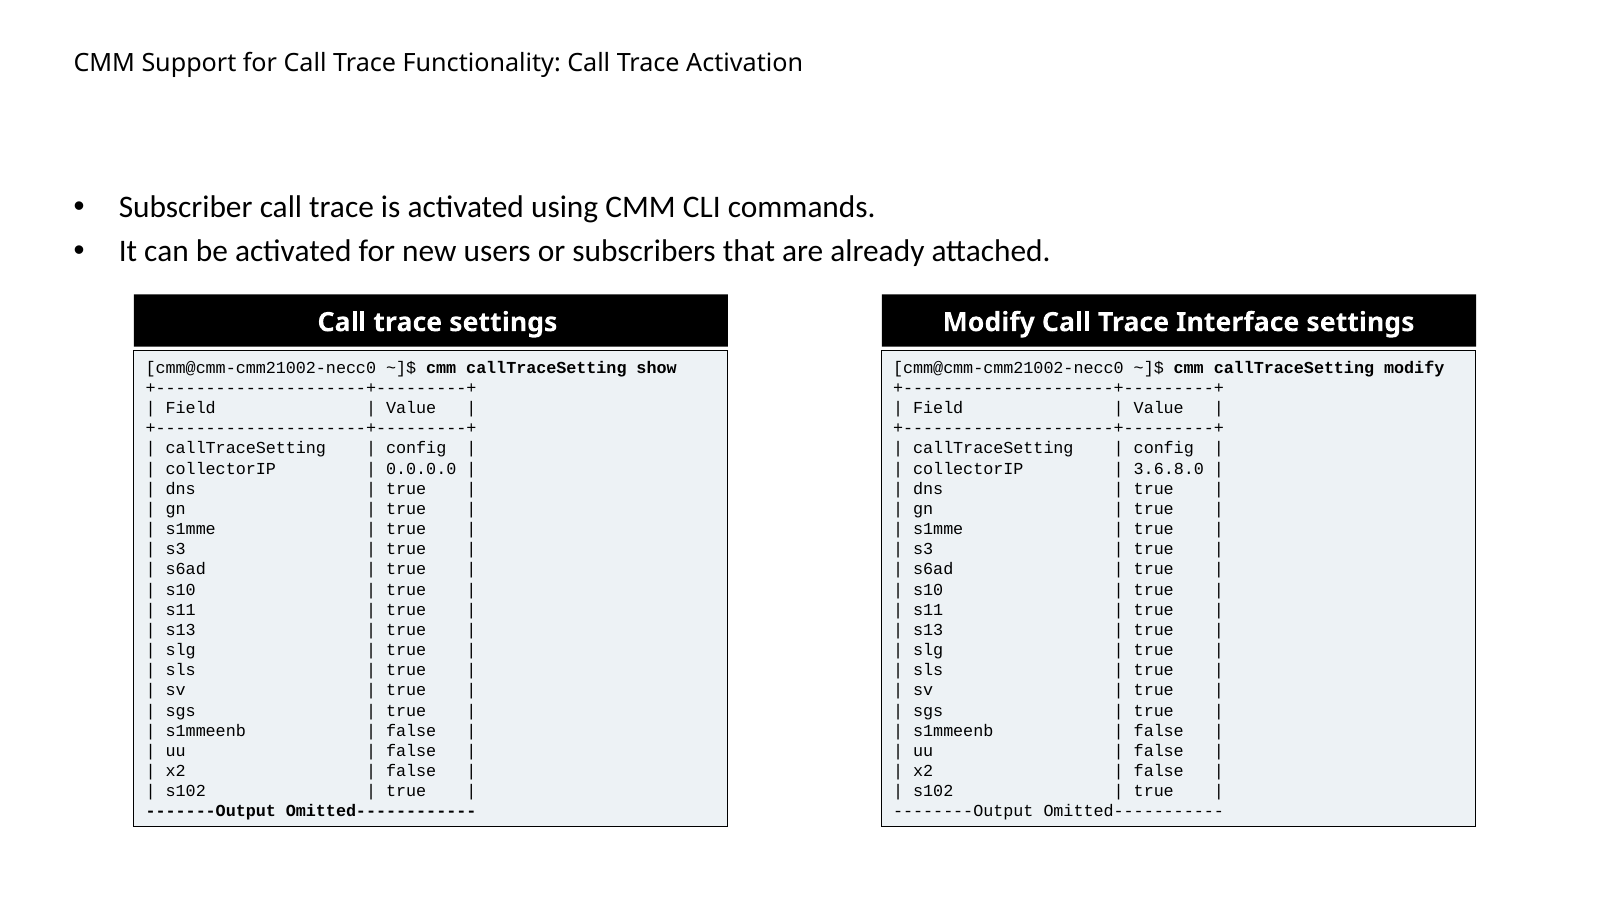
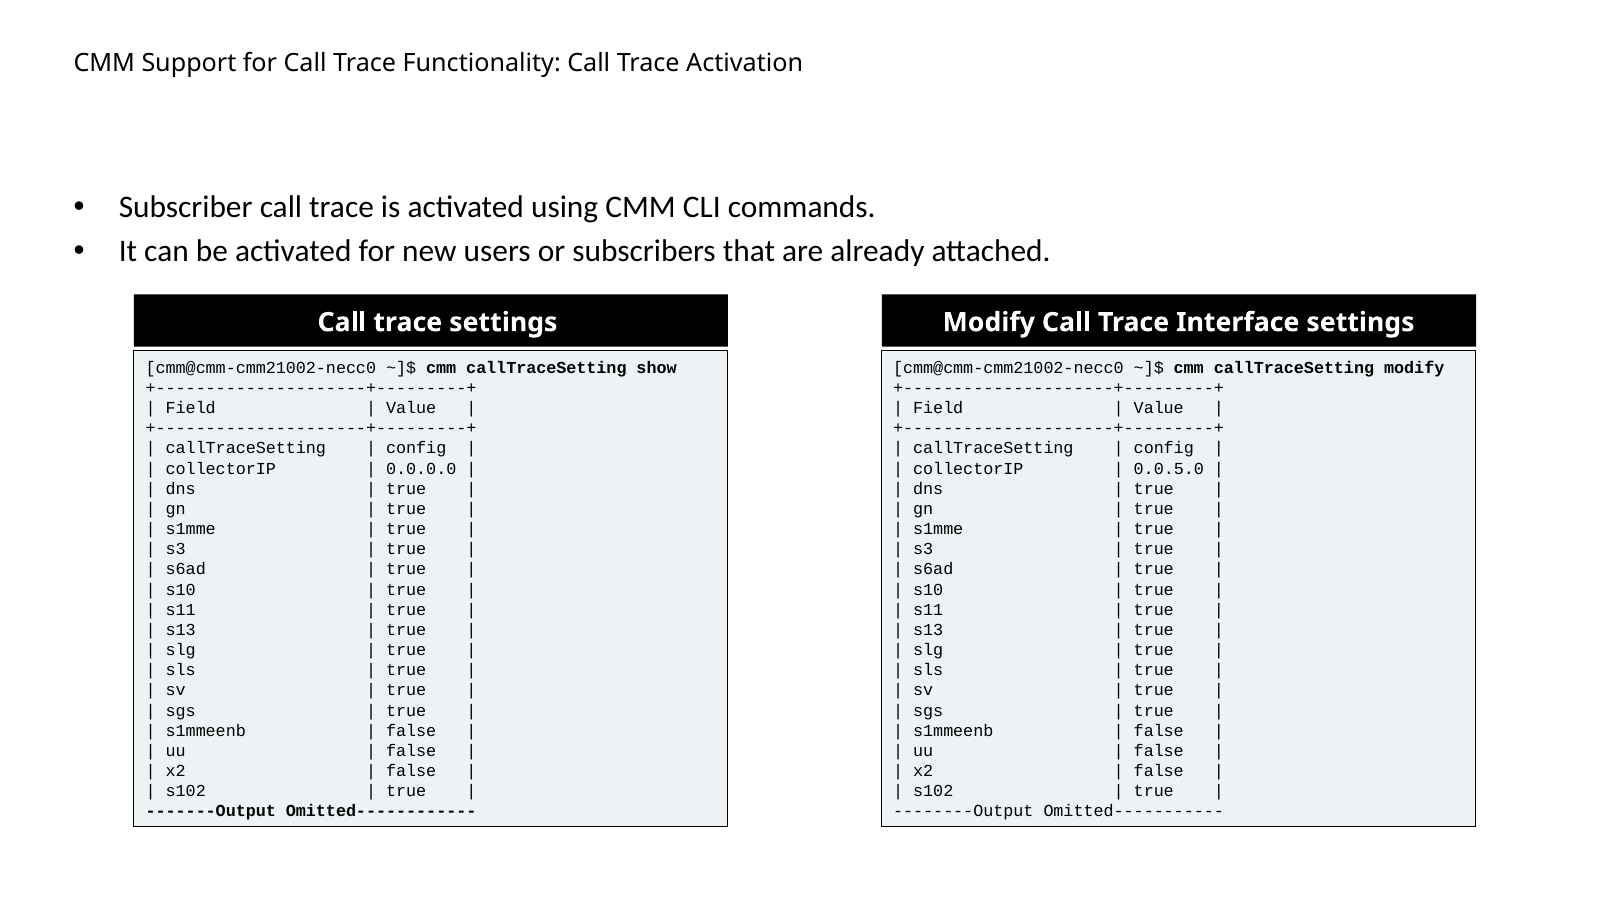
3.6.8.0: 3.6.8.0 -> 0.0.5.0 (1169, 468)
